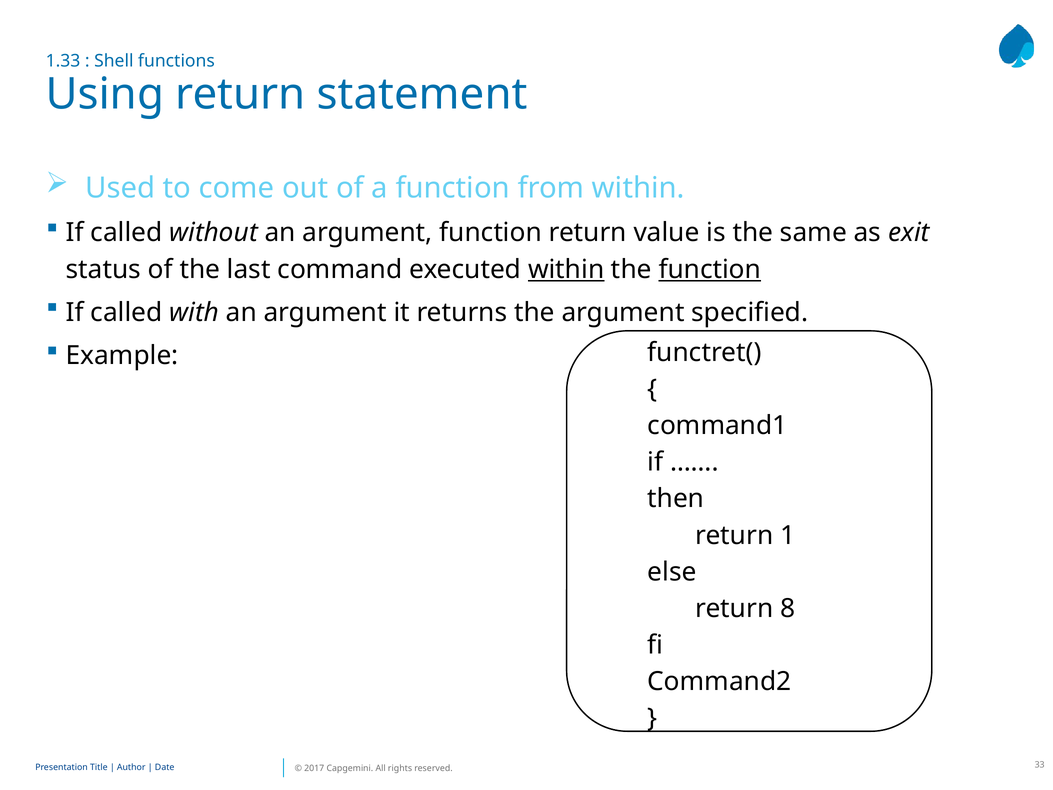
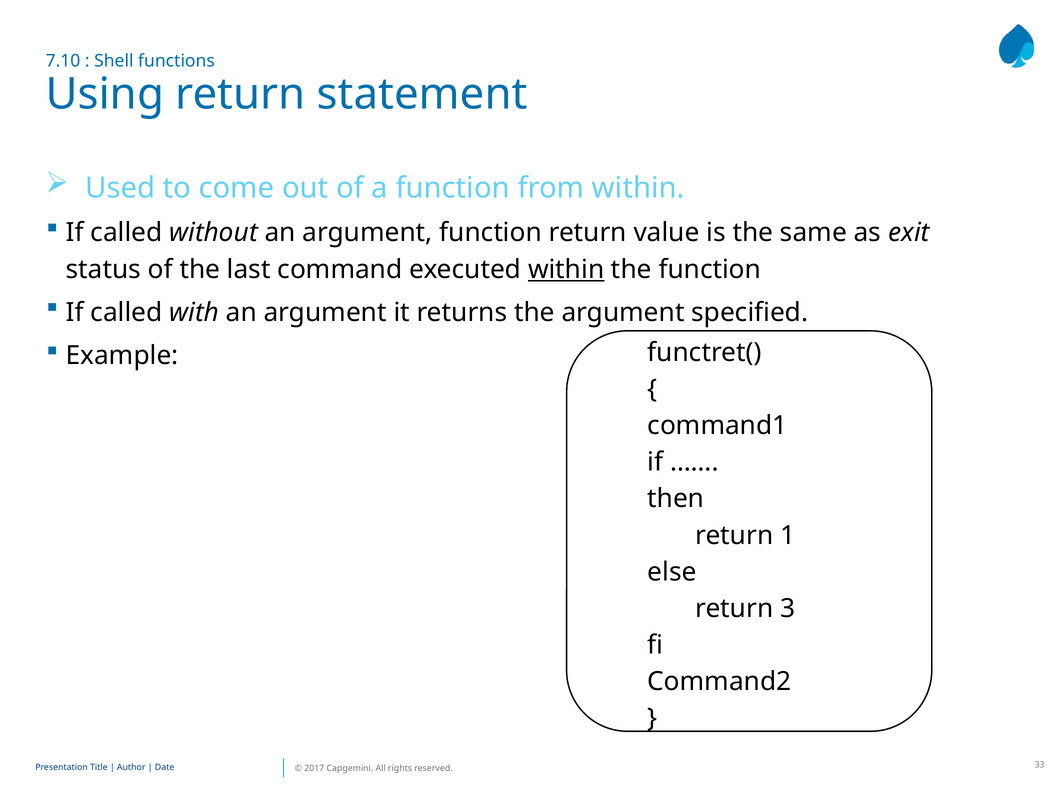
1.33: 1.33 -> 7.10 (63, 61)
function underline: present -> none (710, 269)
8: 8 -> 3 (788, 608)
